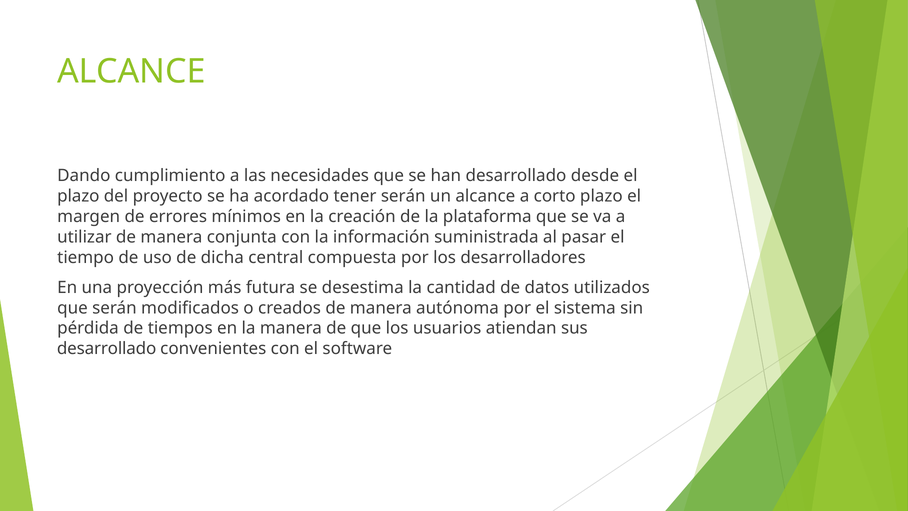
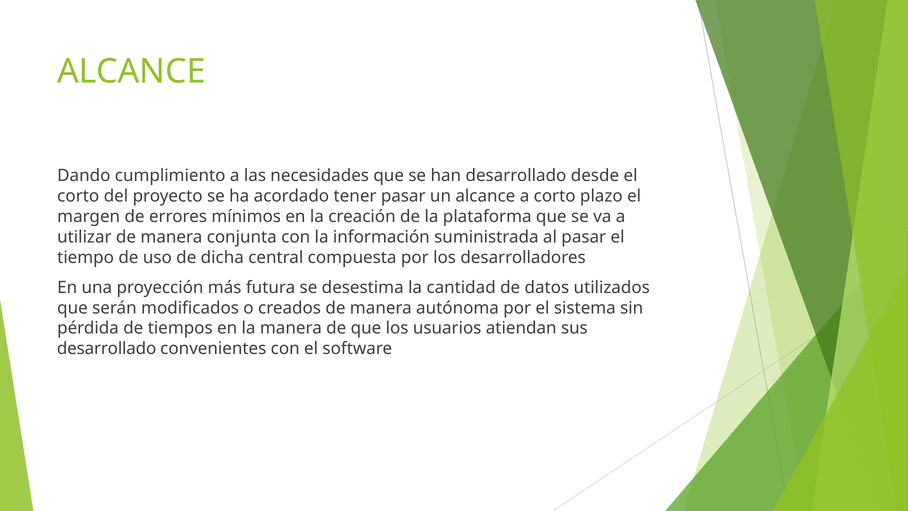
plazo: plazo -> corto (78, 196)
tener serán: serán -> pasar (403, 196)
